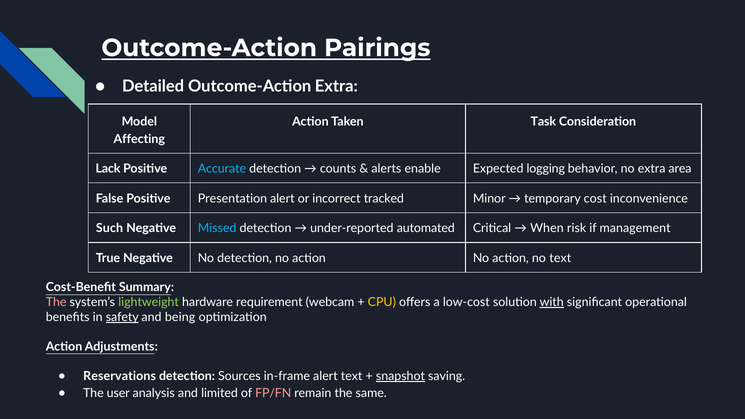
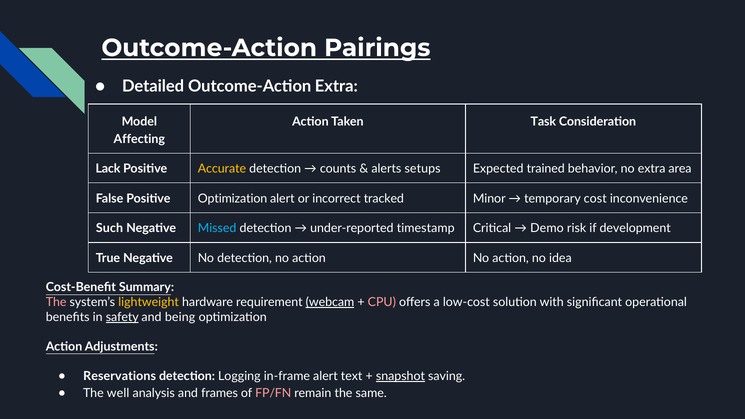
Accurate colour: light blue -> yellow (222, 169)
enable: enable -> setups (423, 169)
logging: logging -> trained (546, 169)
Positive Presentation: Presentation -> Optimization (233, 199)
automated: automated -> timestamp (426, 228)
When: When -> Demo (547, 228)
management: management -> development (635, 228)
no text: text -> idea (560, 258)
lightweight colour: light green -> yellow (149, 302)
webcam underline: none -> present (330, 302)
CPU colour: yellow -> pink (382, 302)
with underline: present -> none (552, 302)
Sources: Sources -> Logging (239, 376)
user: user -> well (118, 393)
limited: limited -> frames (220, 393)
